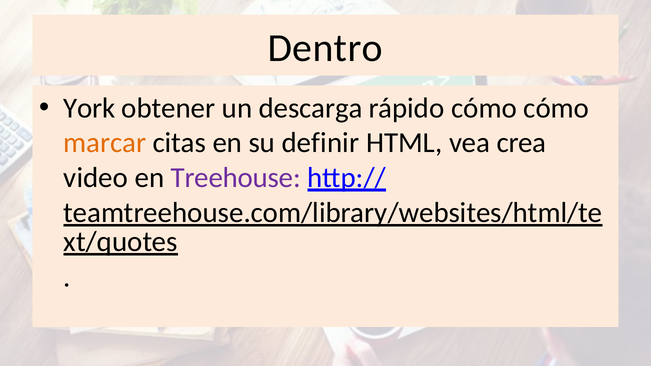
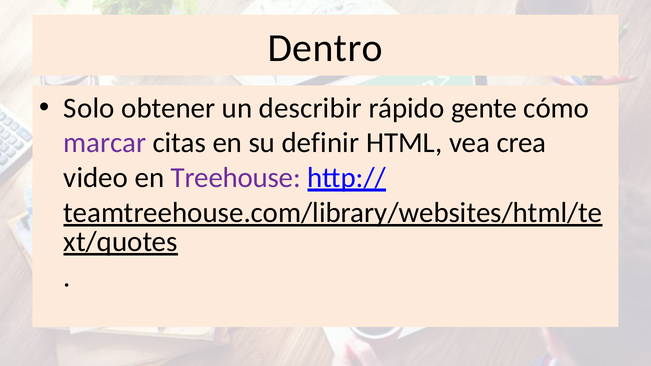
York: York -> Solo (89, 108)
descarga: descarga -> describir (310, 108)
rápido cómo: cómo -> gente (484, 108)
marcar colour: orange -> purple (105, 143)
